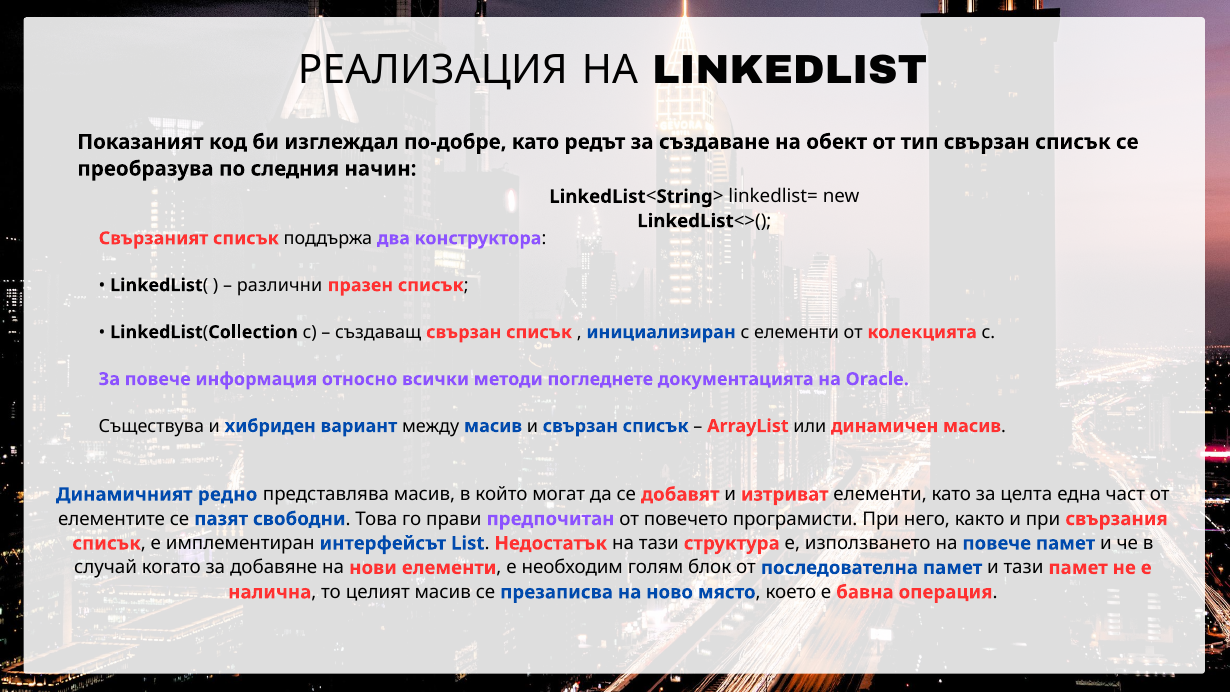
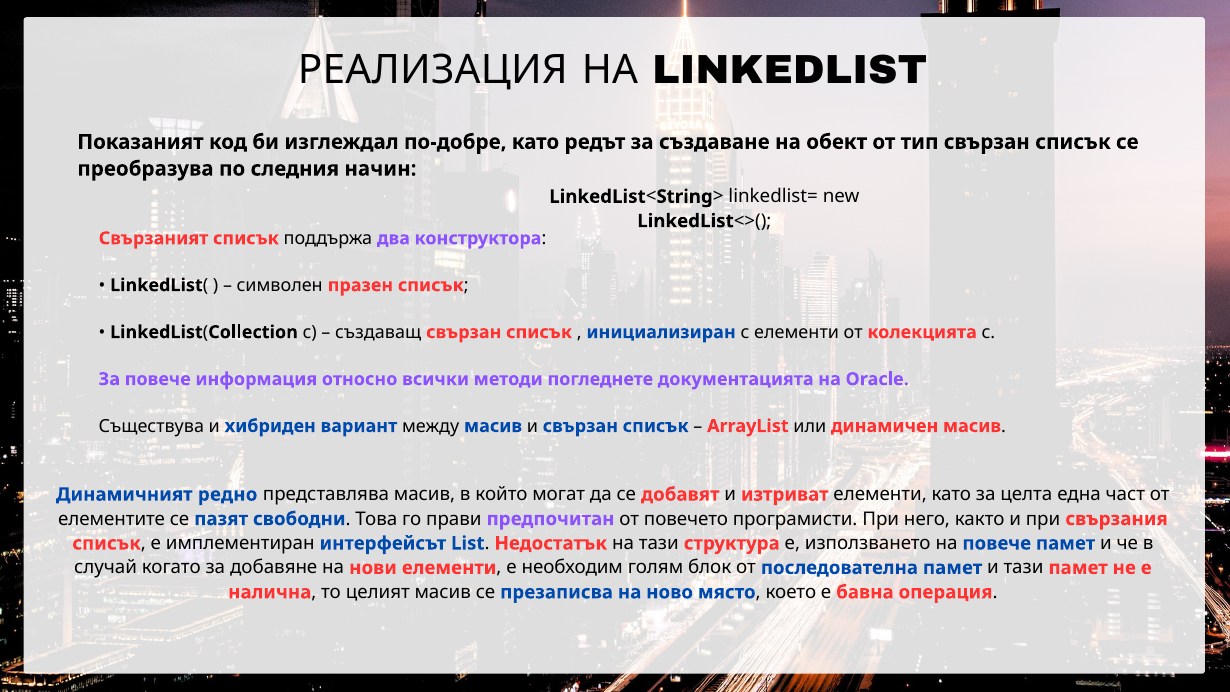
различни: различни -> символен (280, 285)
